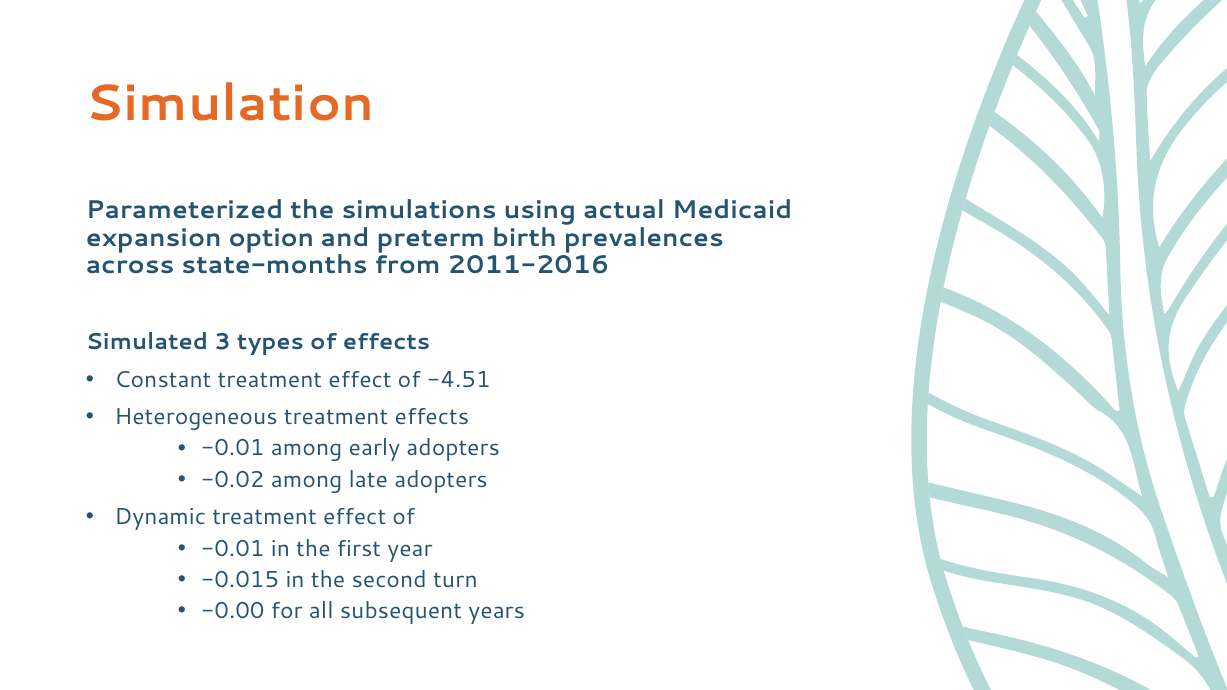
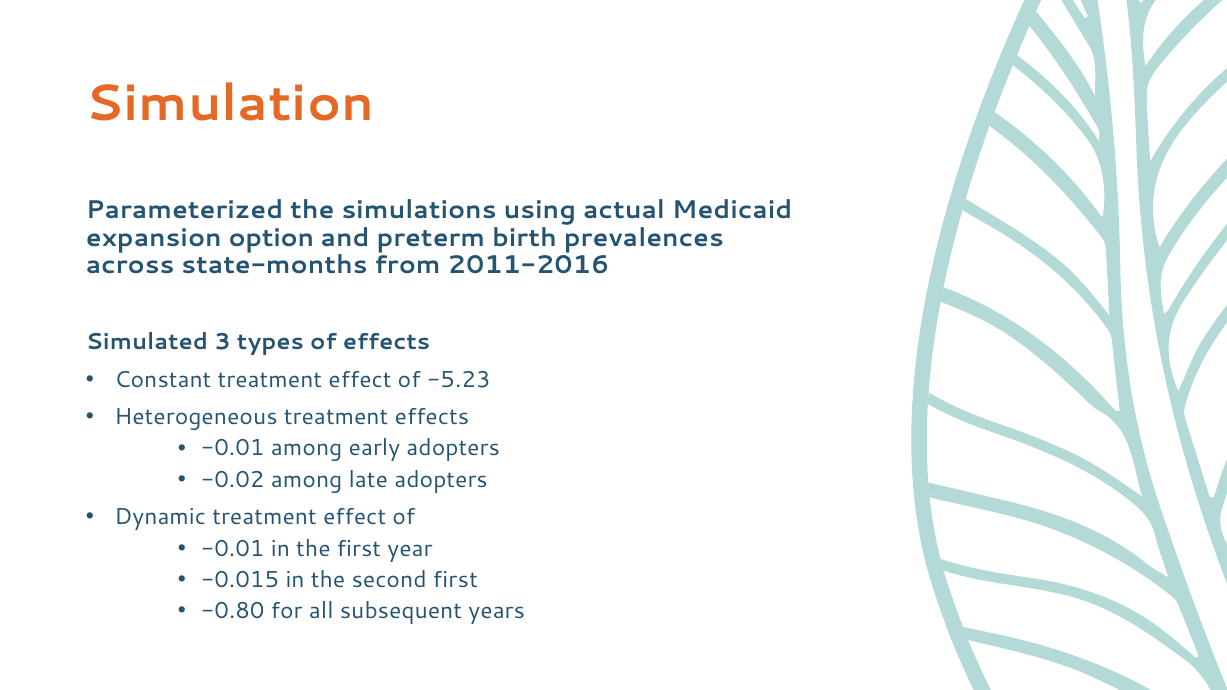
-4.51: -4.51 -> -5.23 (459, 380)
second turn: turn -> first (455, 580)
-0.00: -0.00 -> -0.80 (233, 611)
